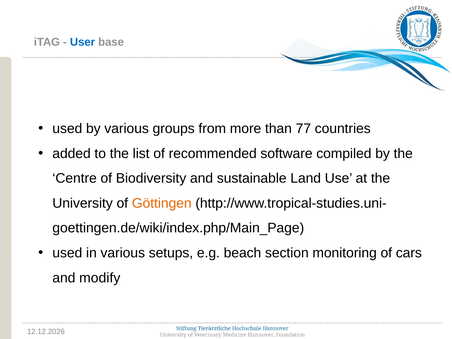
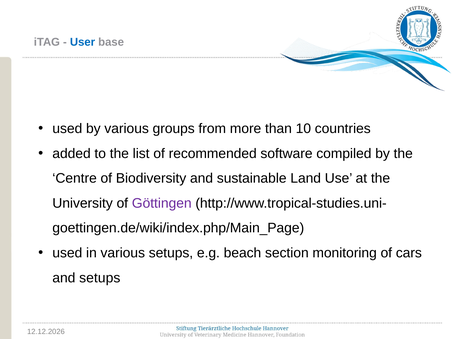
77: 77 -> 10 (303, 129)
Göttingen colour: orange -> purple (162, 203)
and modify: modify -> setups (100, 278)
